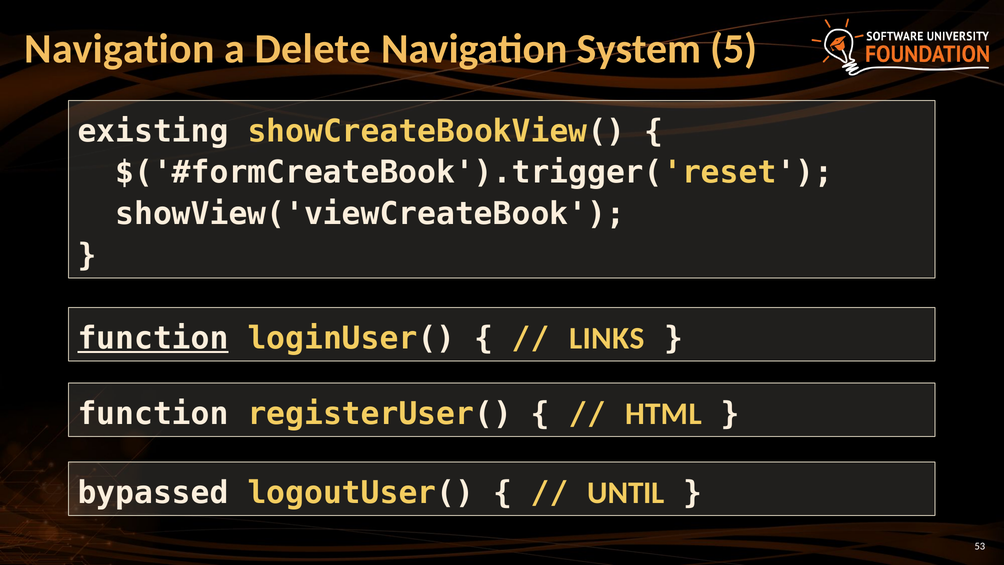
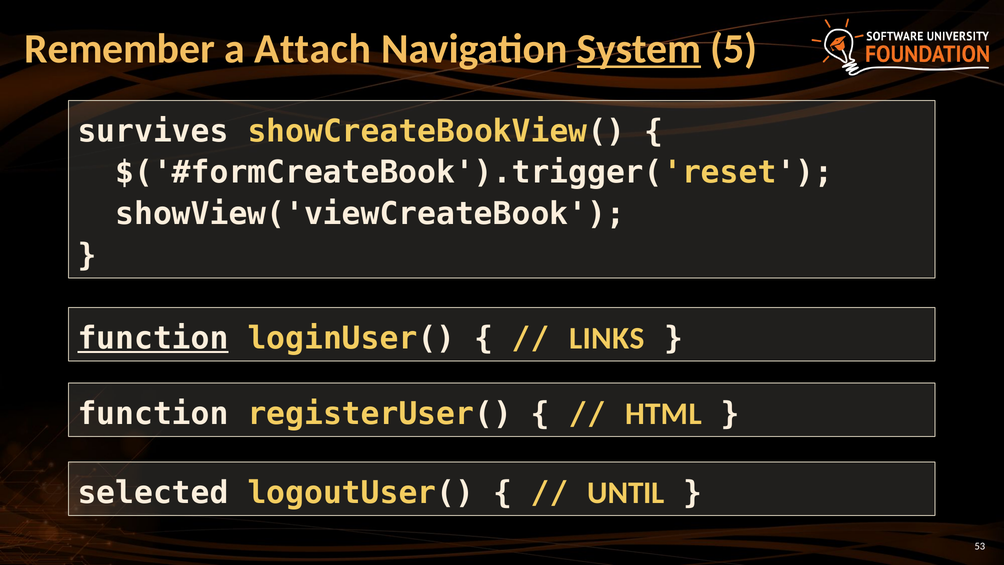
Navigation: Navigation -> Remember (120, 49)
Delete: Delete -> Attach (313, 49)
System underline: none -> present (639, 49)
existing: existing -> survives (153, 131)
bypassed: bypassed -> selected (153, 493)
